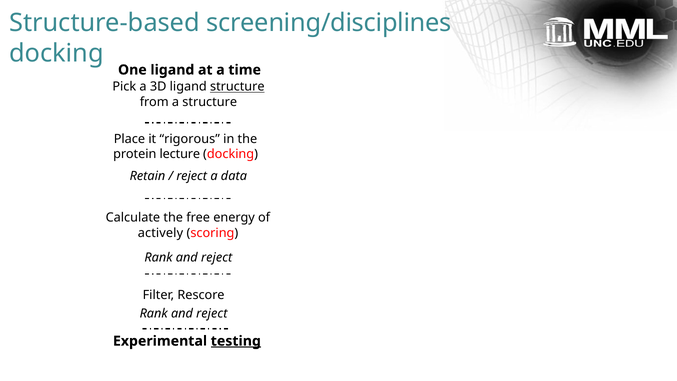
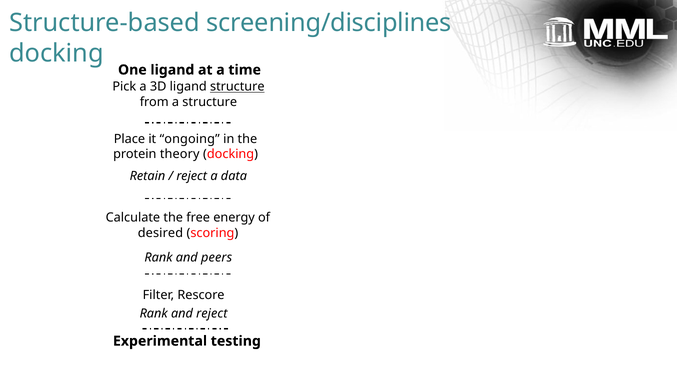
rigorous: rigorous -> ongoing (190, 139)
lecture: lecture -> theory (180, 154)
actively: actively -> desired (160, 233)
reject: reject -> peers (217, 257)
testing underline: present -> none (236, 341)
